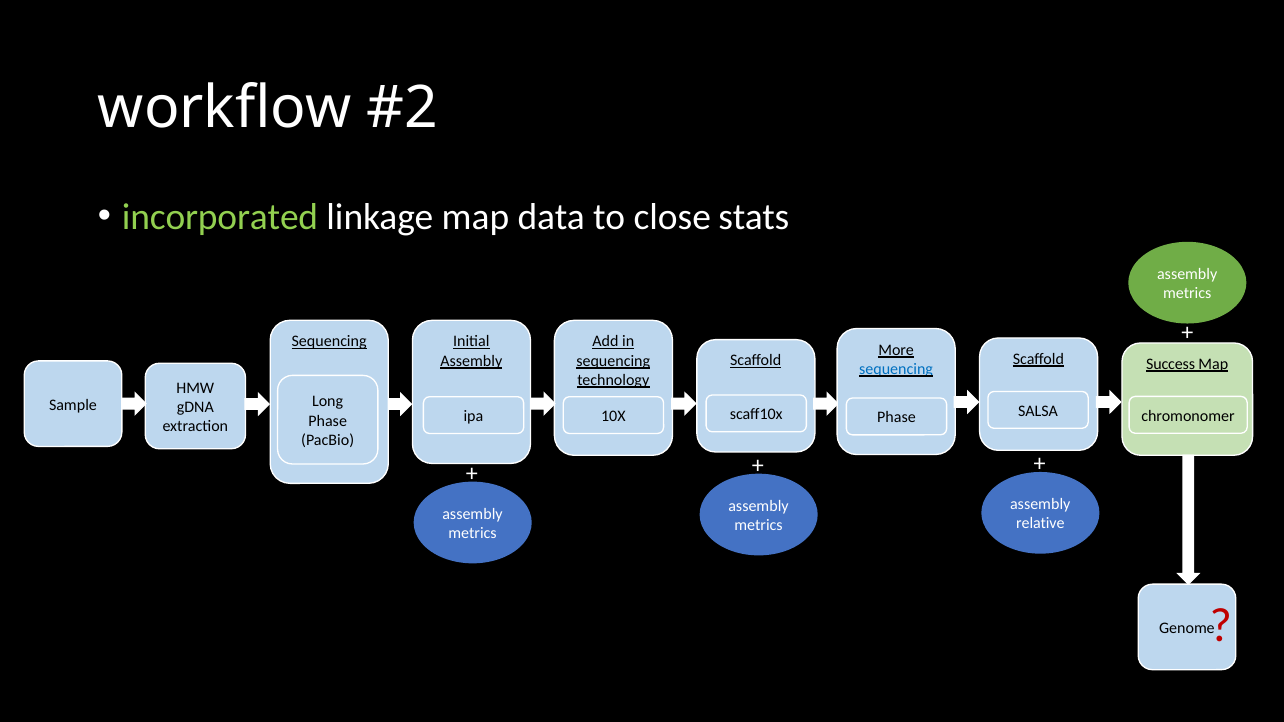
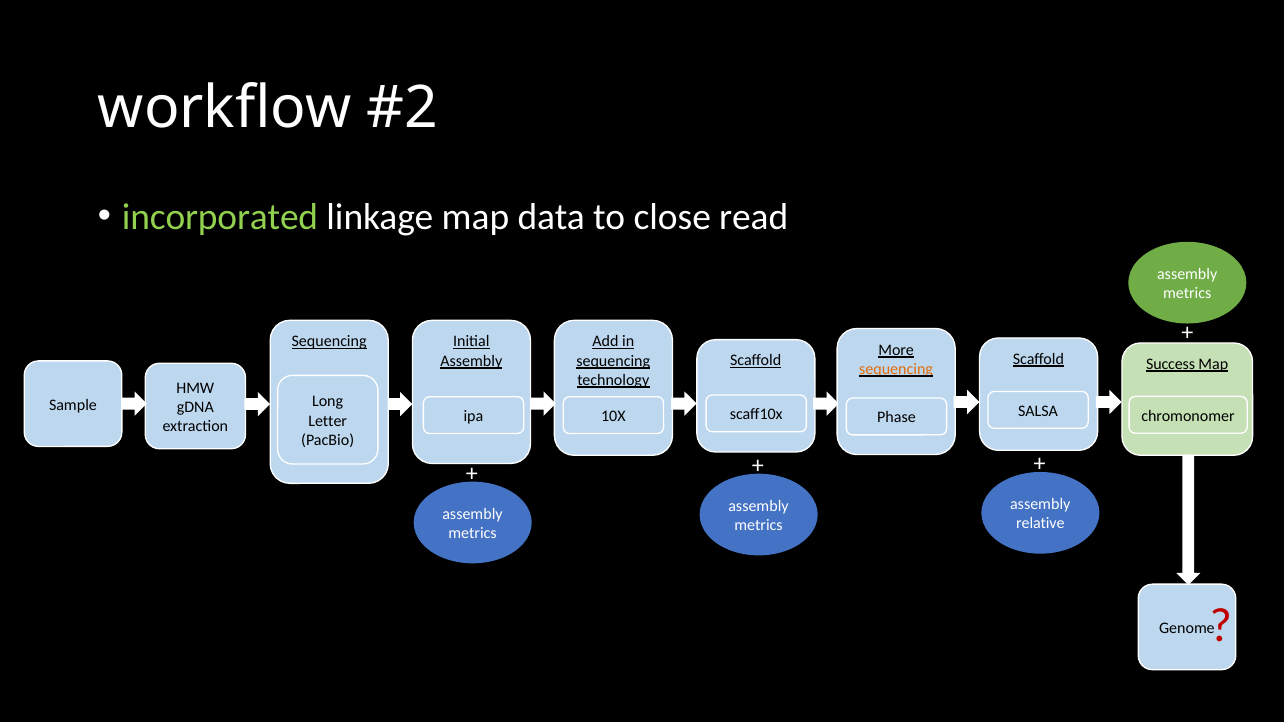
stats: stats -> read (754, 217)
sequencing colour: blue -> orange (896, 369)
Phase: Phase -> Letter (328, 421)
